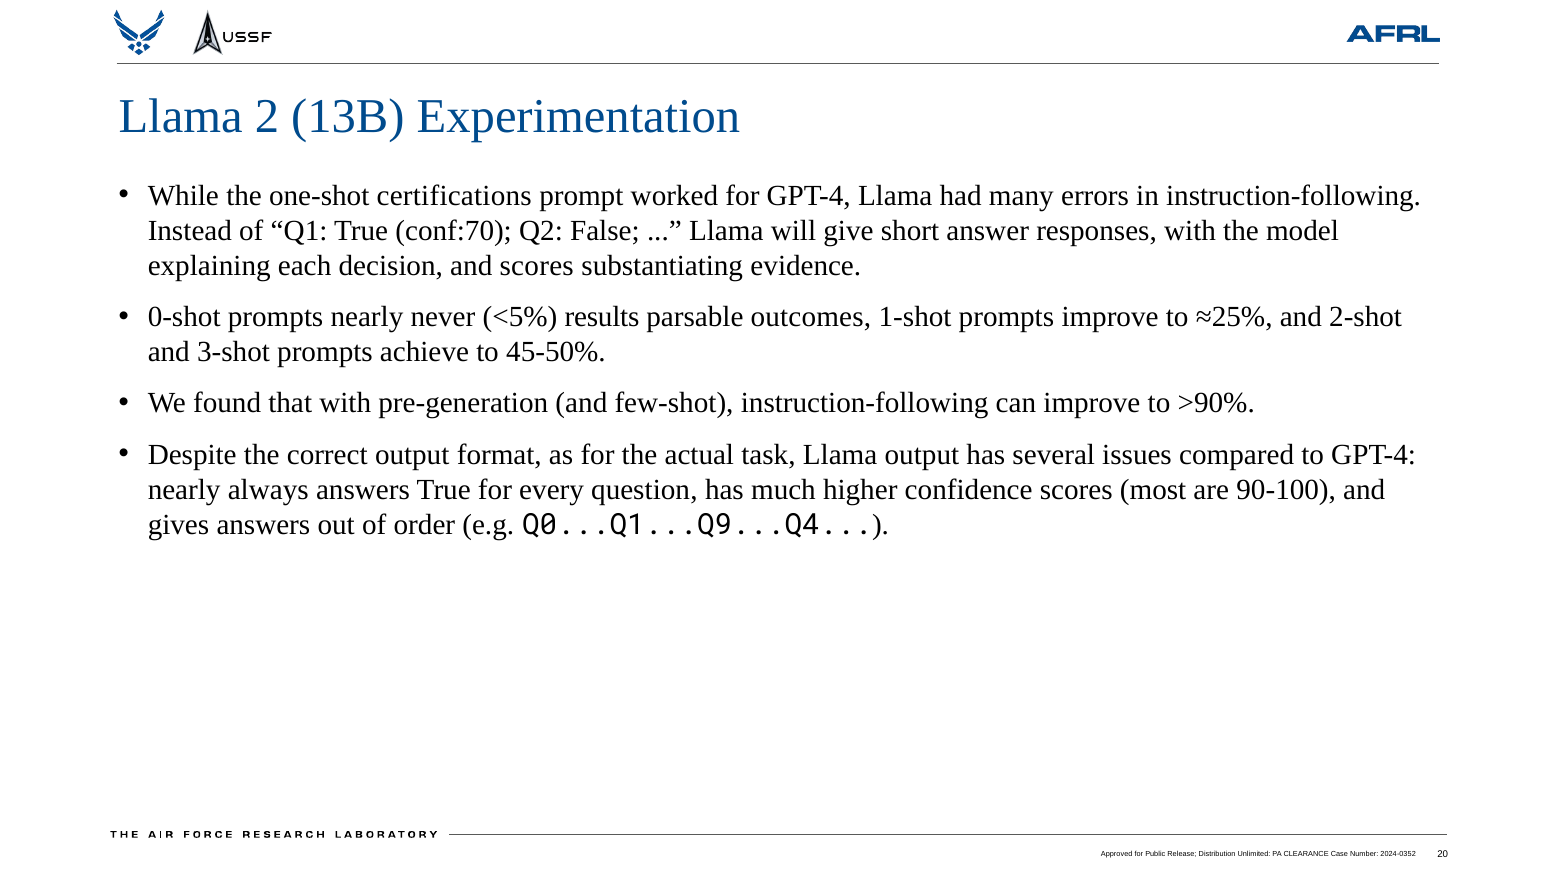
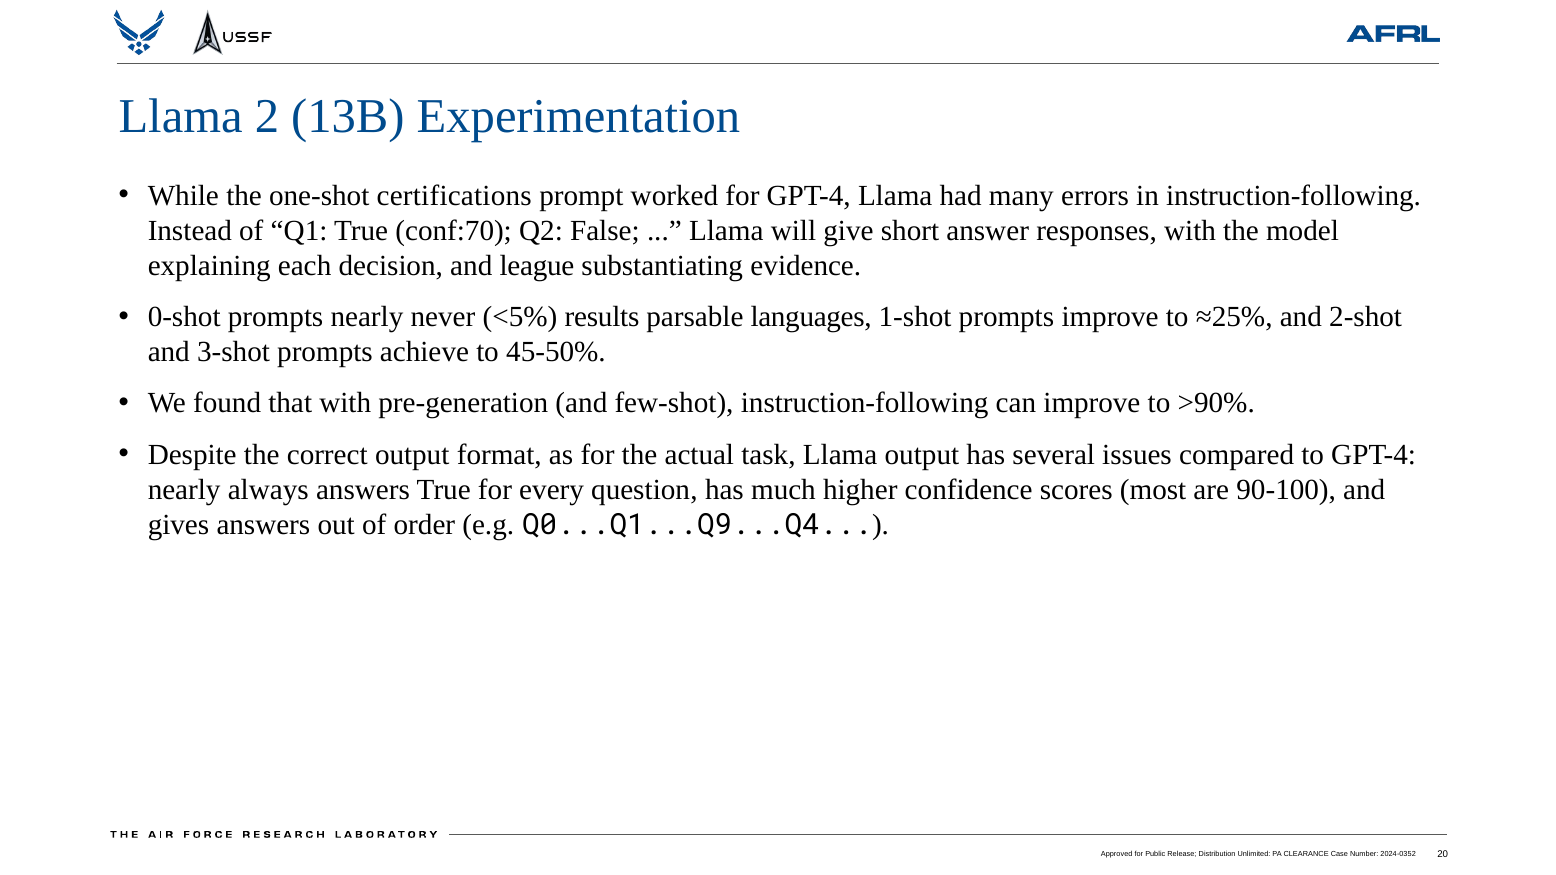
and scores: scores -> league (537, 266)
outcomes: outcomes -> languages (811, 317)
